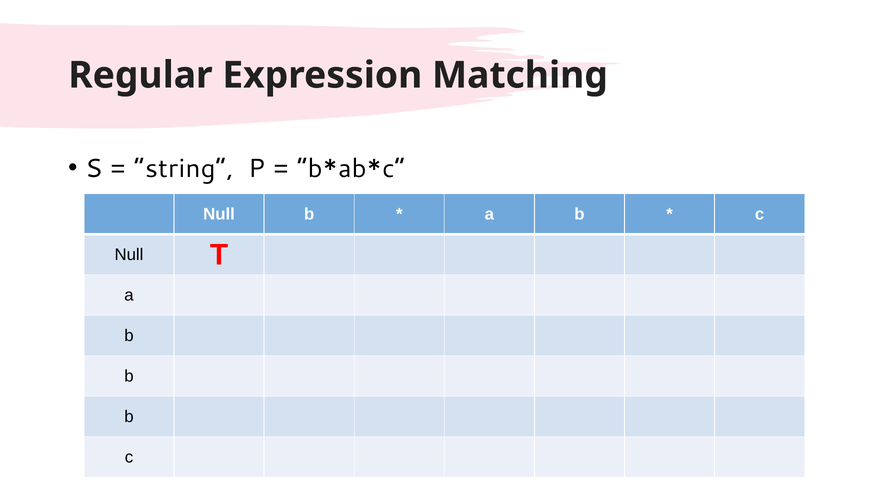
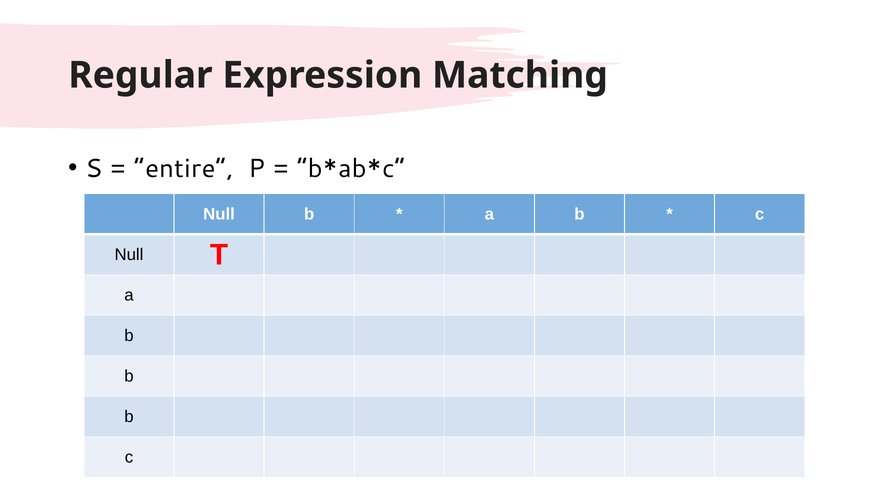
string: string -> entire (184, 169)
